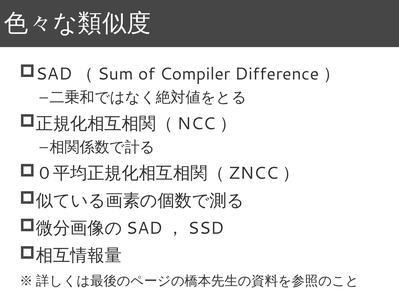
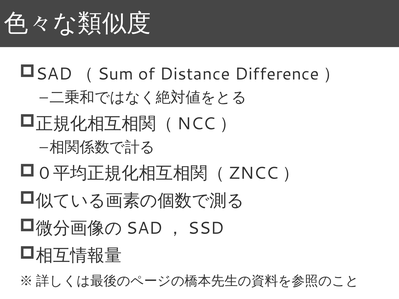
Compiler: Compiler -> Distance (195, 74)
